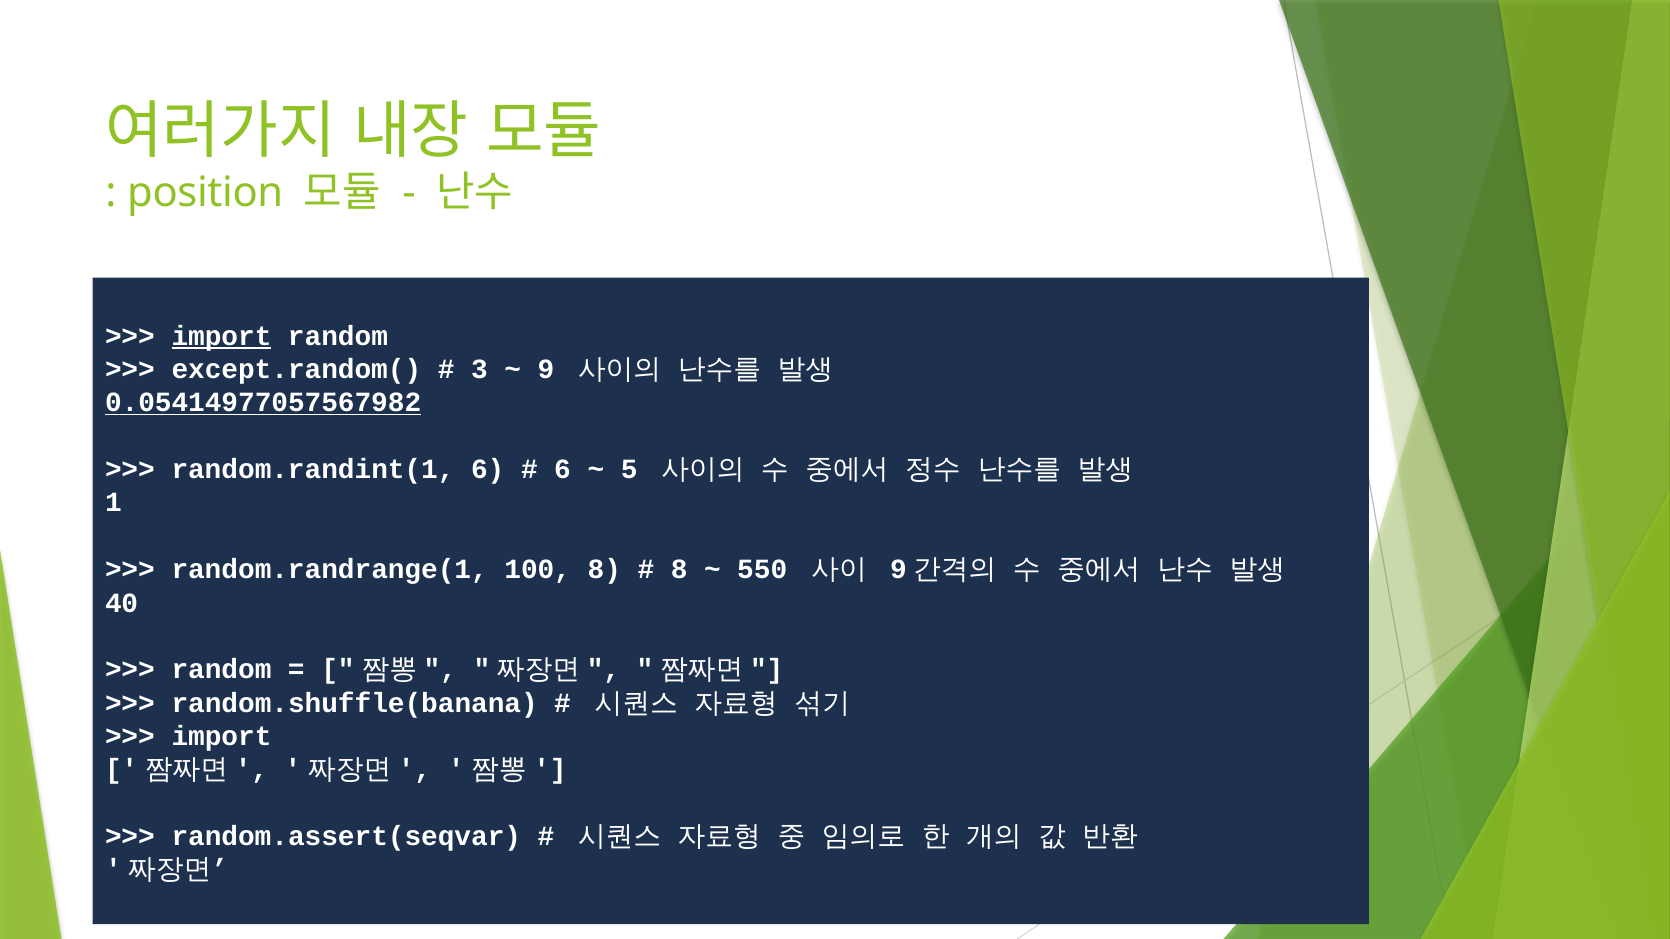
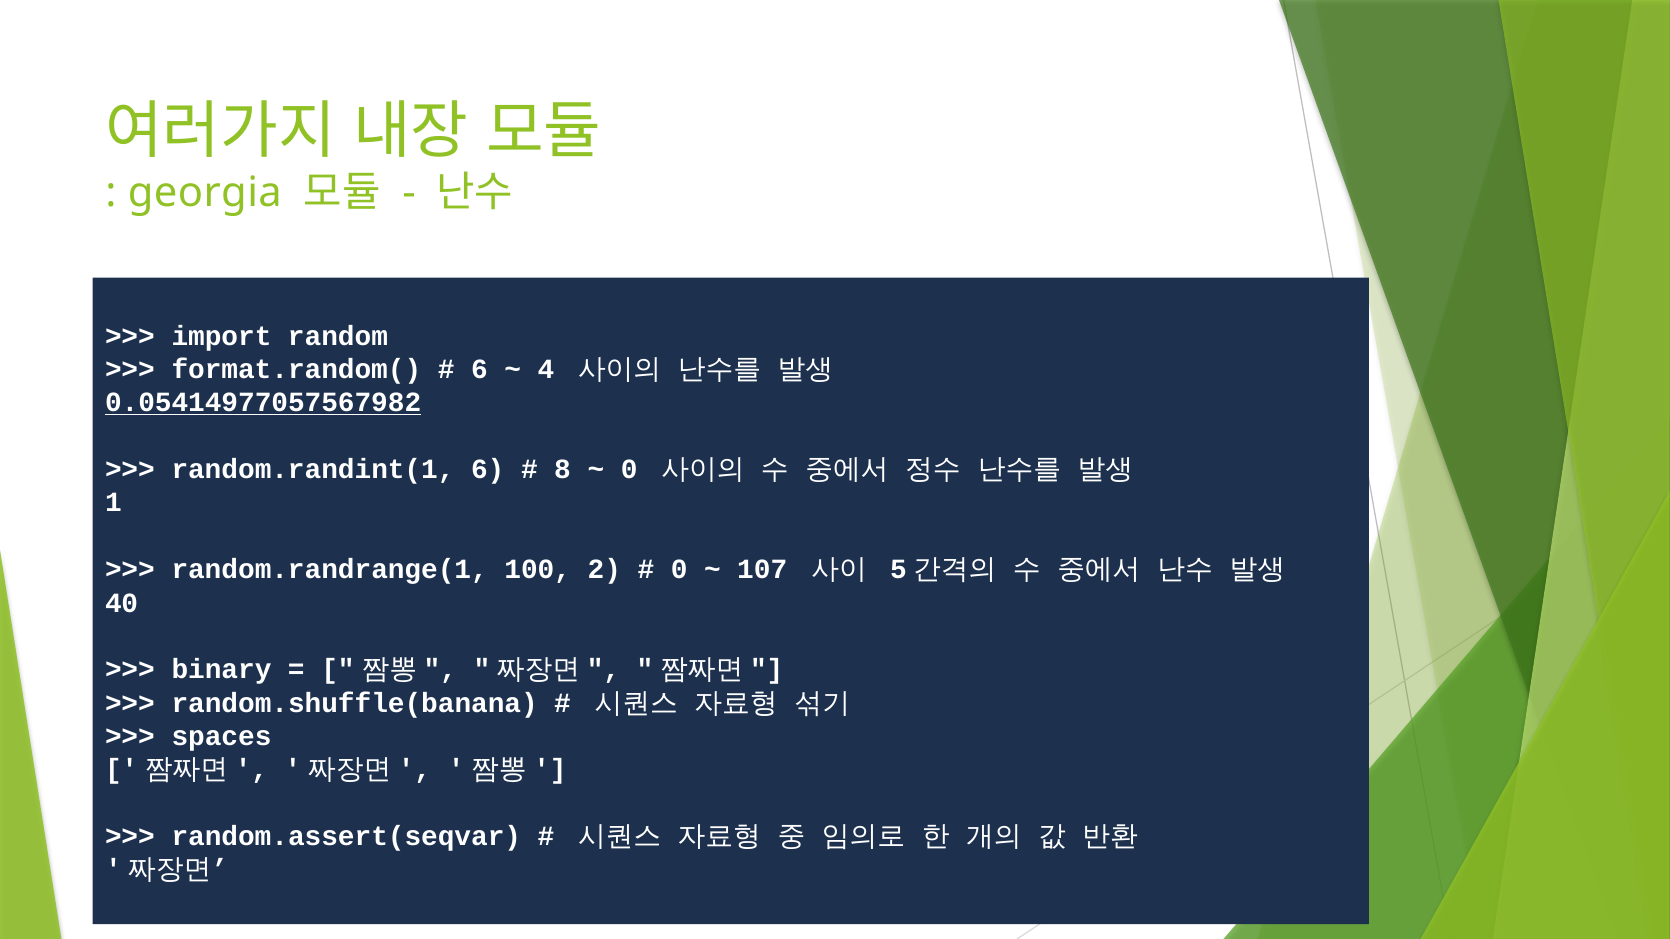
position: position -> georgia (205, 193)
import underline: present -> none (222, 336)
except.random(: except.random( -> format.random( (296, 369)
3: 3 -> 6 (479, 369)
9: 9 -> 4 (546, 369)
6: 6 -> 8 (563, 470)
5: 5 -> 0 (629, 470)
100 8: 8 -> 2 (604, 570)
8: 8 -> 0 (679, 570)
550: 550 -> 107 (762, 570)
9: 9 -> 5 (898, 570)
random: random -> binary (222, 670)
import: import -> spaces (222, 737)
